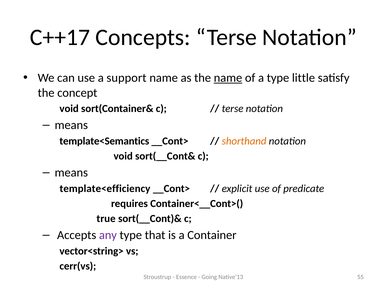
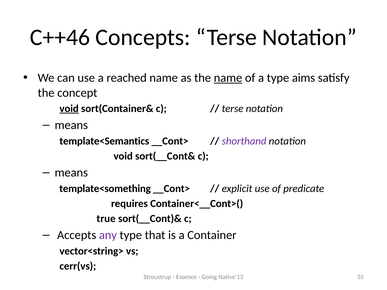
C++17: C++17 -> C++46 (60, 37)
support: support -> reached (127, 78)
little: little -> aims (304, 78)
void underline: none -> present (69, 109)
shorthand colour: orange -> purple (244, 141)
template<efficiency: template<efficiency -> template<something (105, 189)
